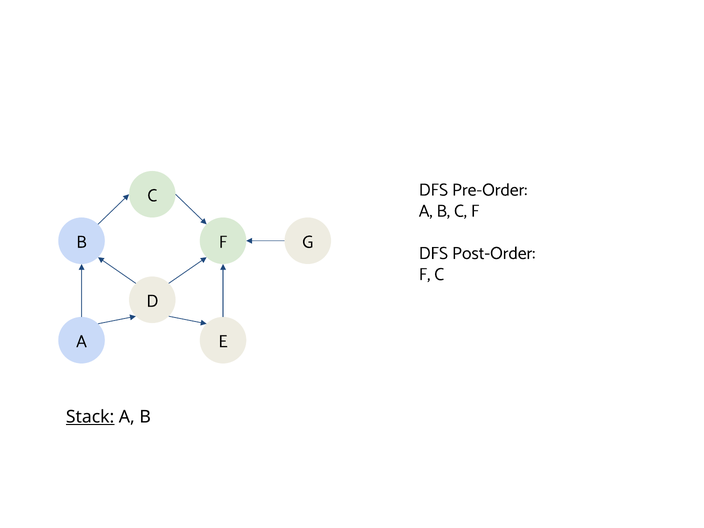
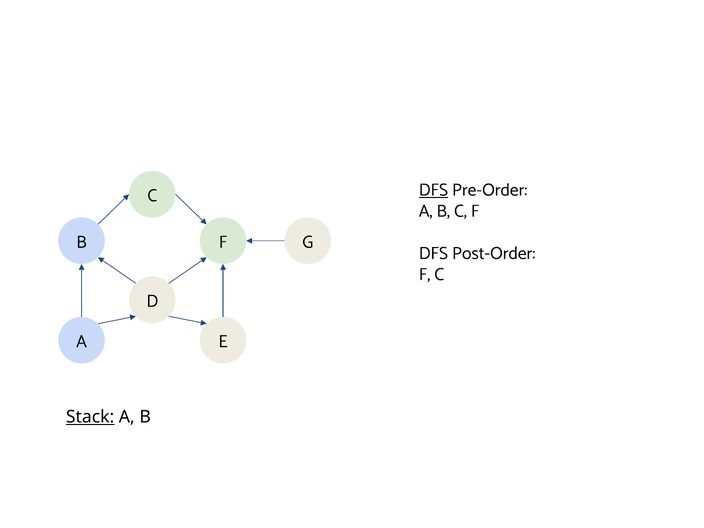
DFS underline: none -> present (433, 190)
